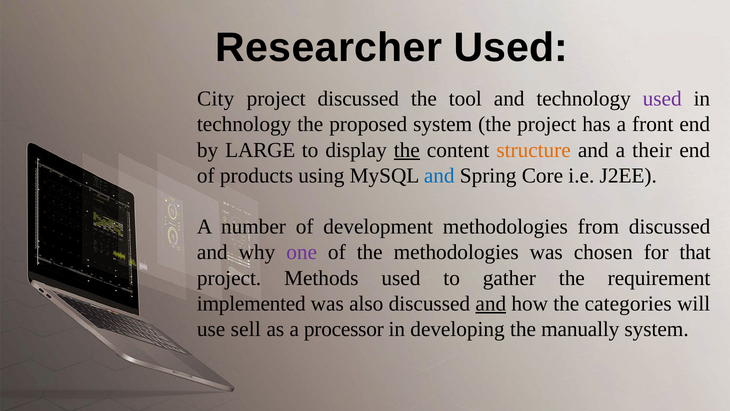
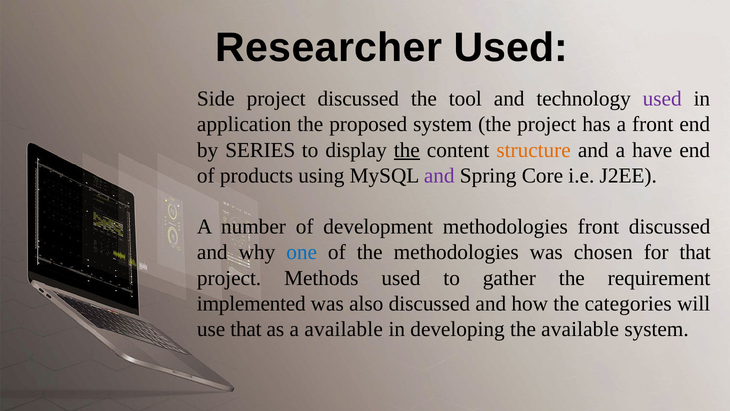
City: City -> Side (216, 99)
technology: technology -> application (244, 124)
LARGE: LARGE -> SERIES (260, 150)
their: their -> have (652, 150)
and colour: blue -> purple (439, 175)
methodologies from: from -> front (598, 227)
one colour: purple -> blue (302, 252)
and underline: present -> none (491, 303)
use sell: sell -> that (246, 329)
a processor: processor -> available (344, 329)
the manually: manually -> available (580, 329)
